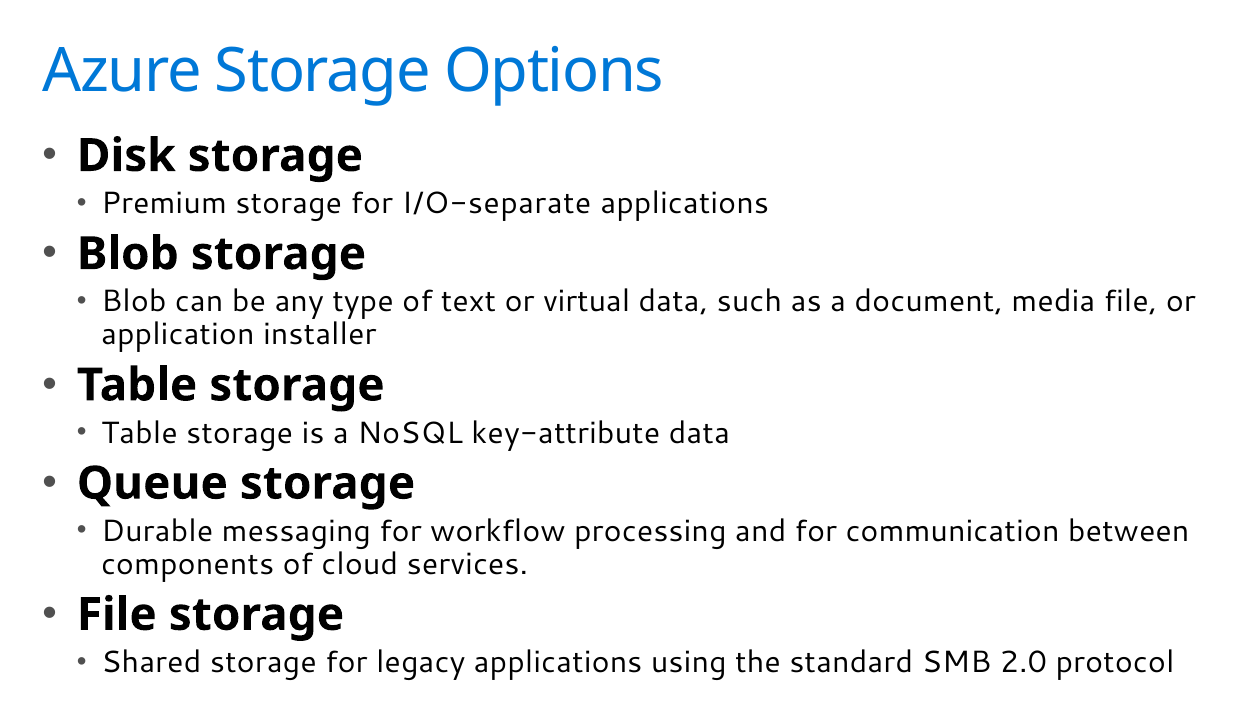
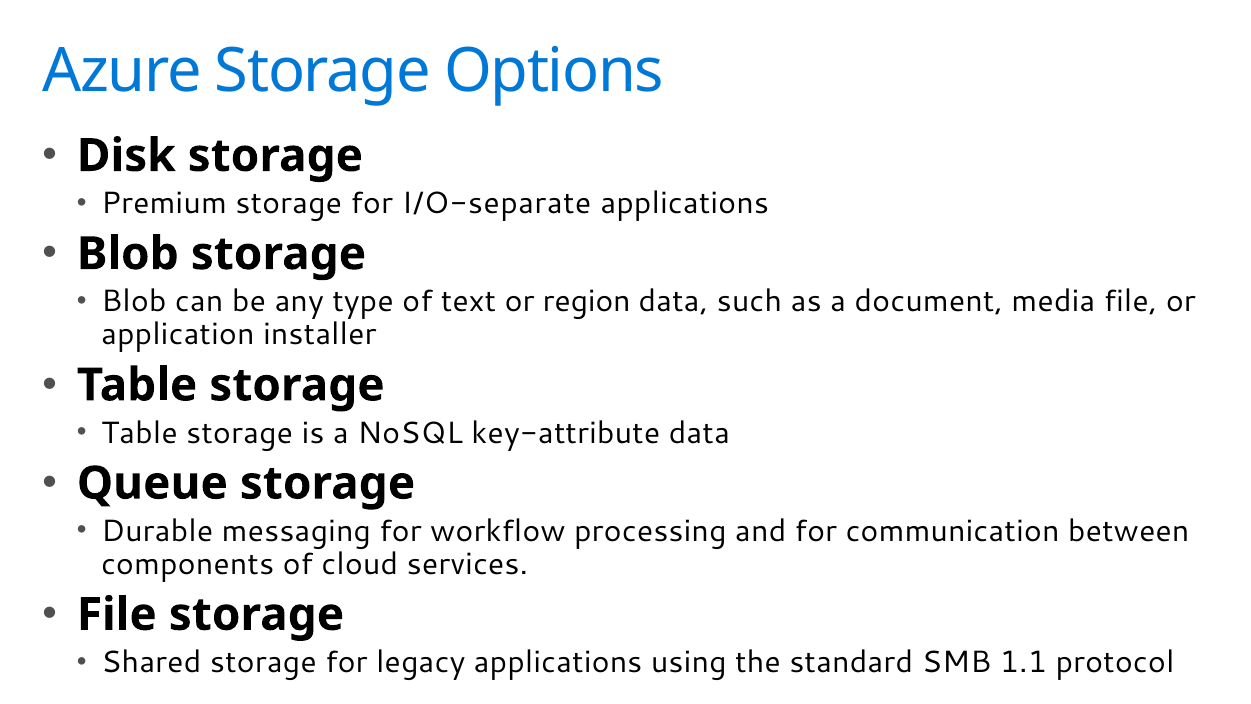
virtual: virtual -> region (587, 301)
2.0: 2.0 -> 1.1 (1023, 662)
